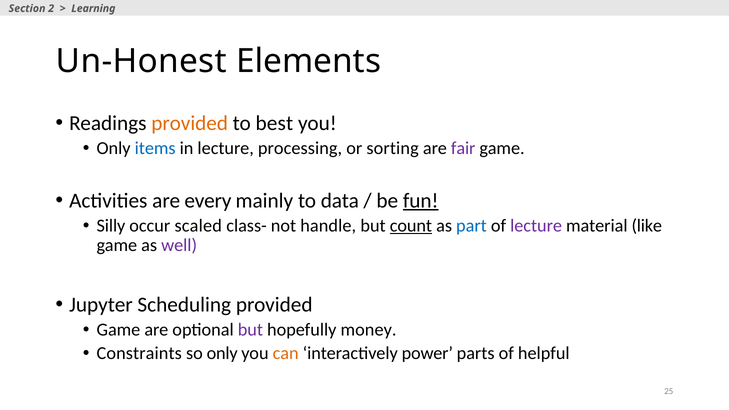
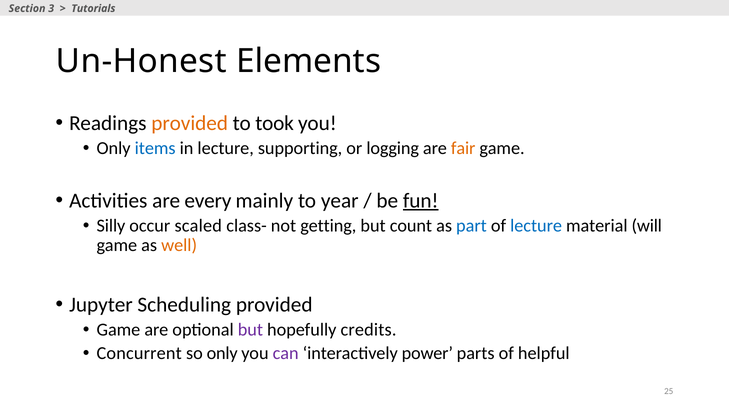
2: 2 -> 3 (51, 8)
Learning: Learning -> Tutorials (93, 8)
best: best -> took (275, 123)
processing: processing -> supporting (300, 148)
sorting: sorting -> logging (393, 148)
fair colour: purple -> orange (463, 148)
data: data -> year (340, 201)
handle: handle -> getting (328, 226)
count underline: present -> none (411, 226)
lecture colour: purple -> blue (536, 226)
like: like -> will (647, 226)
well colour: purple -> orange (179, 245)
money: money -> credits (369, 330)
Constraints: Constraints -> Concurrent (139, 353)
can colour: orange -> purple (286, 353)
